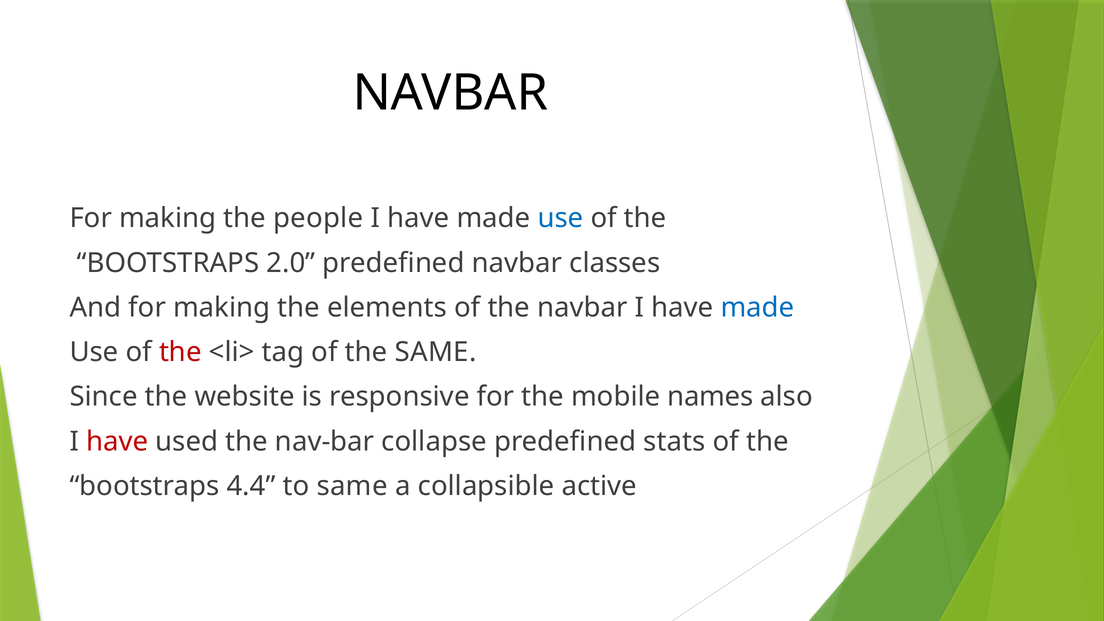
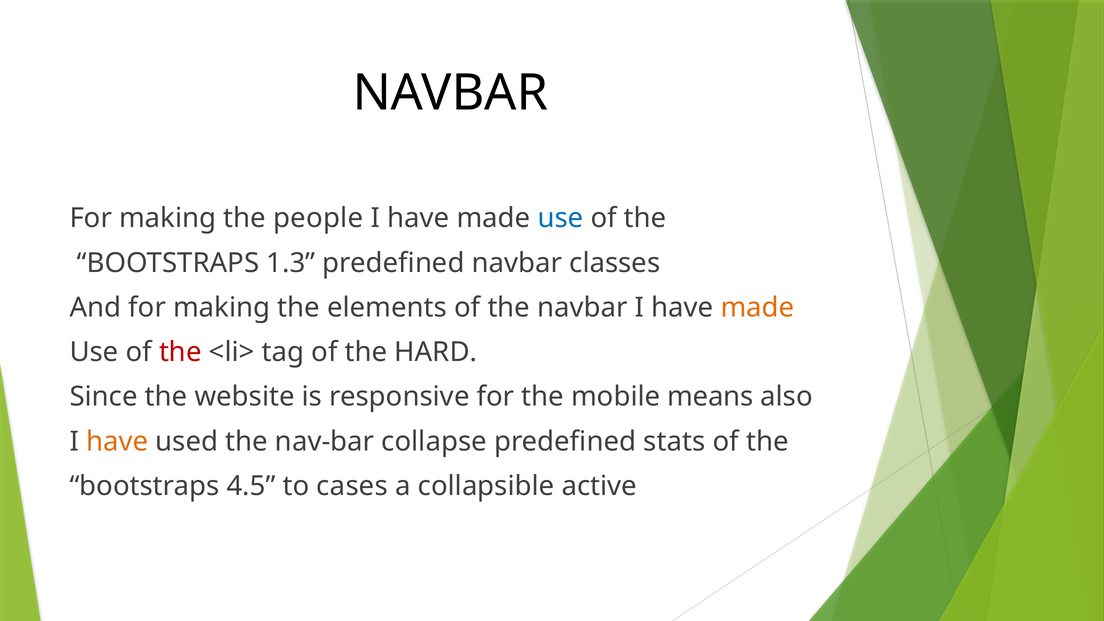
2.0: 2.0 -> 1.3 (291, 263)
made colour: blue -> orange (758, 308)
the SAME: SAME -> HARD (436, 352)
names: names -> means (710, 397)
have colour: red -> orange (117, 441)
4.4: 4.4 -> 4.5 (251, 486)
to same: same -> cases (352, 486)
